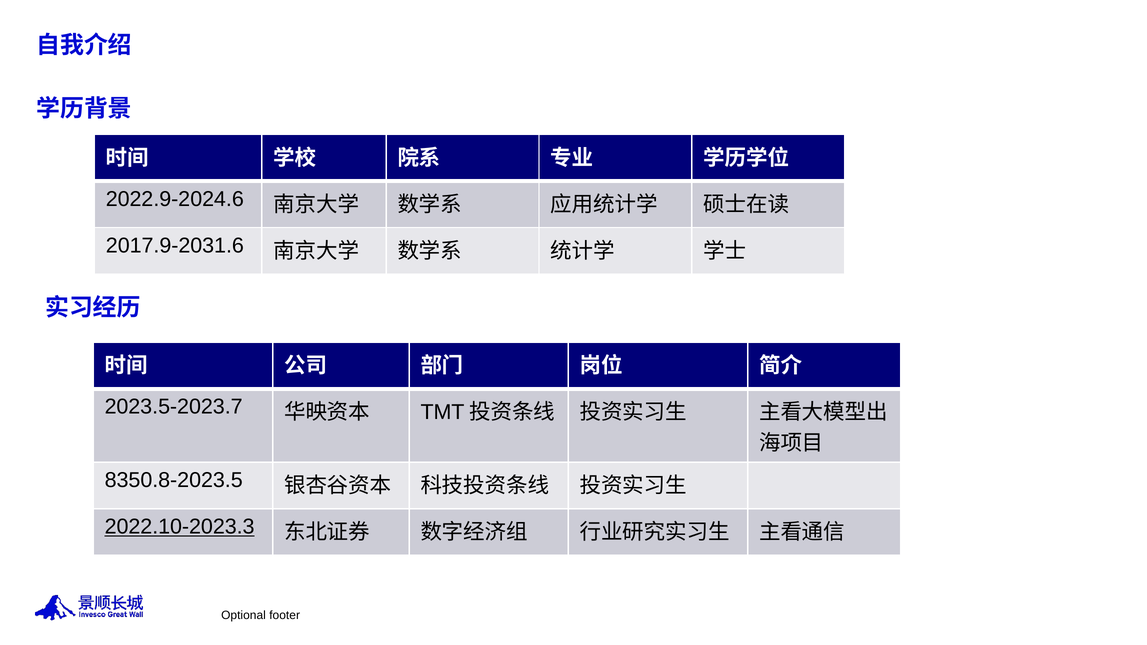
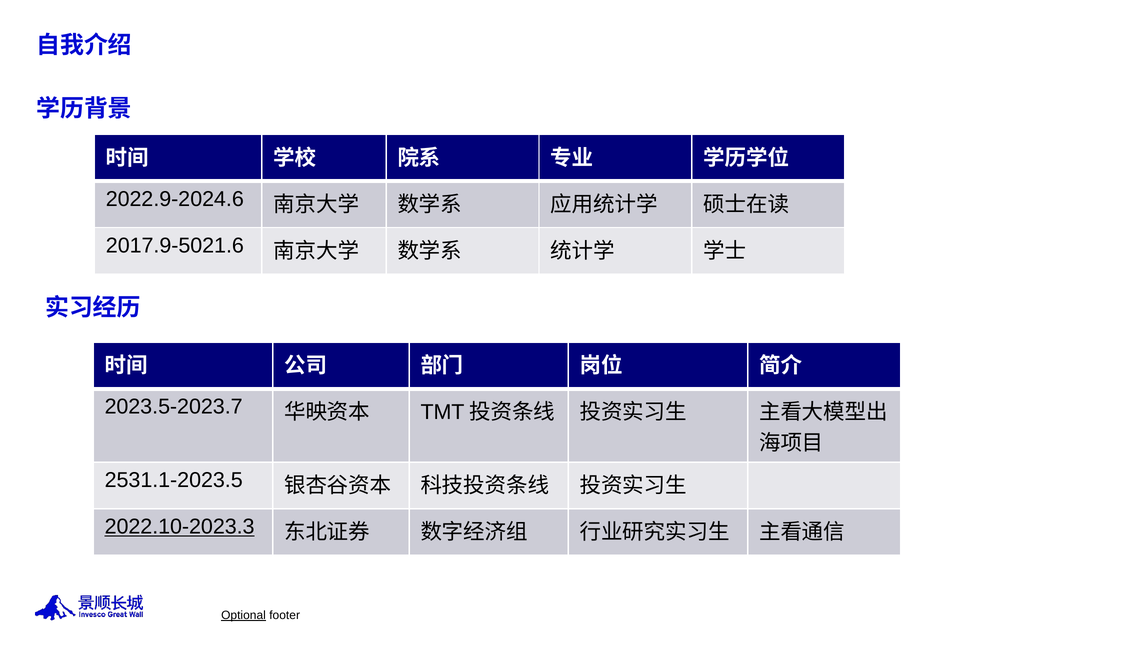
2017.9-2031.6: 2017.9-2031.6 -> 2017.9-5021.6 (175, 246)
8350.8-2023.5: 8350.8-2023.5 -> 2531.1-2023.5 (174, 480)
Optional underline: none -> present (244, 616)
